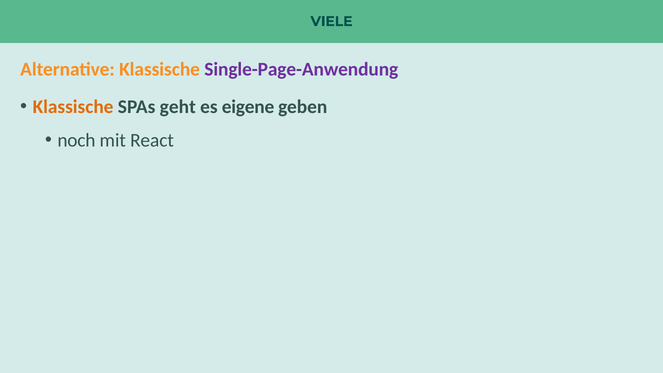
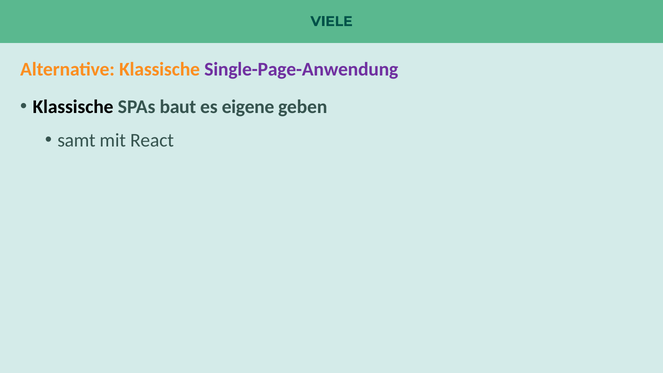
Klassische colour: orange -> black (73, 107)
geht: geht -> baut (178, 107)
noch: noch -> samt (76, 140)
